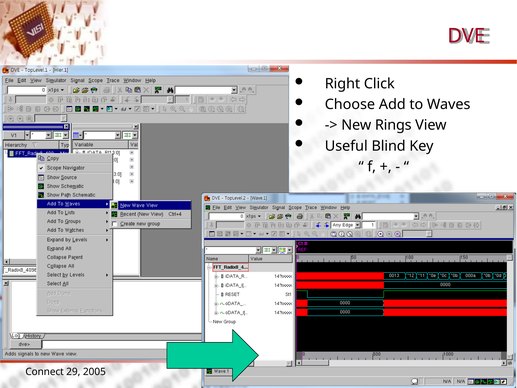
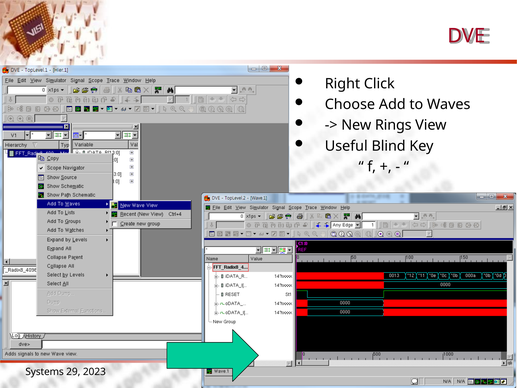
Connect: Connect -> Systems (45, 372)
2005: 2005 -> 2023 (94, 372)
